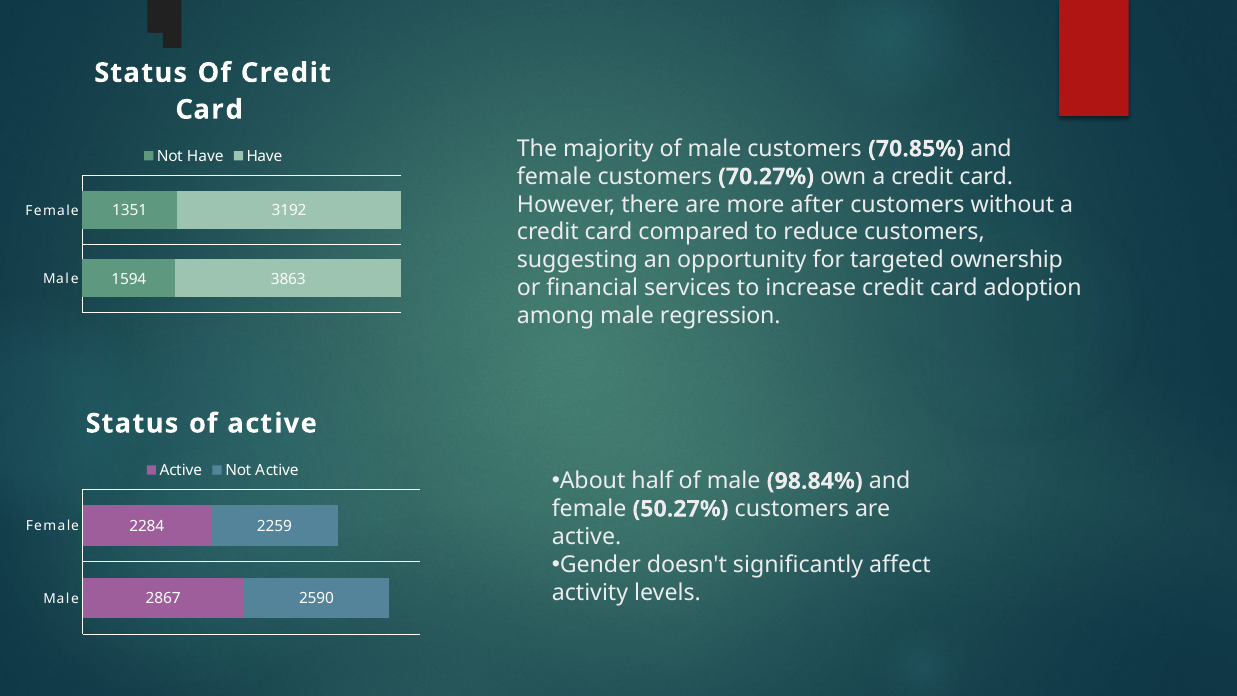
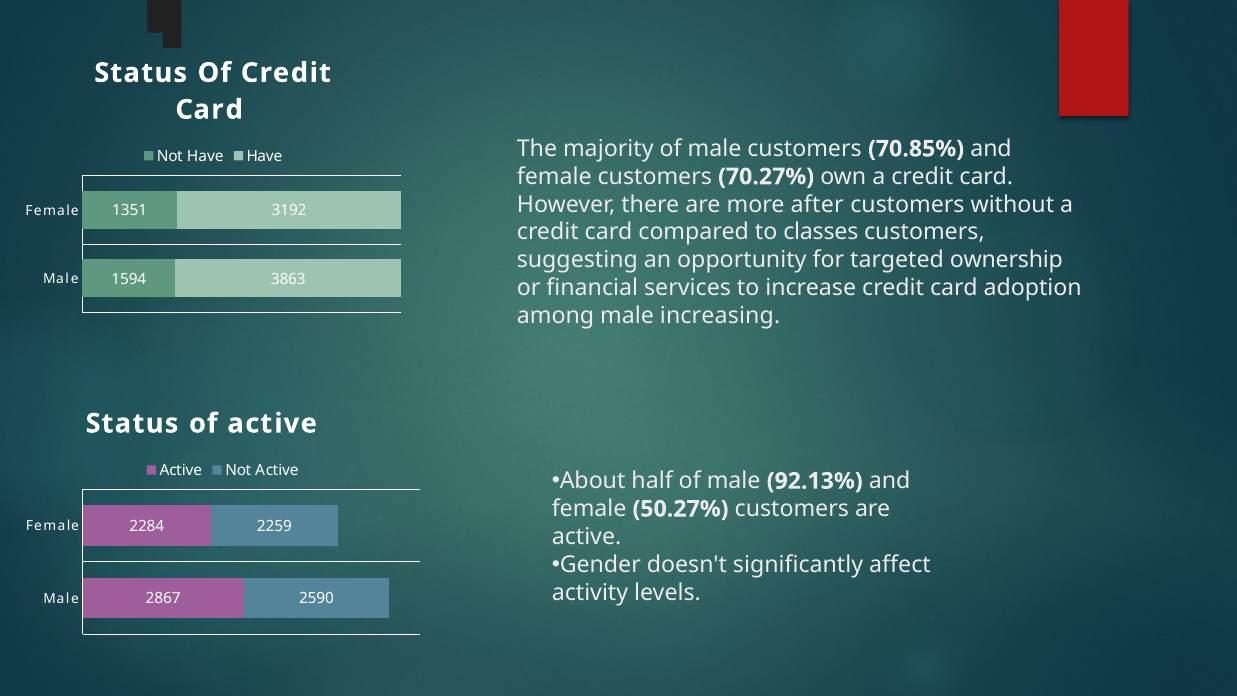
reduce: reduce -> classes (821, 232)
regression: regression -> increasing (720, 316)
98.84%: 98.84% -> 92.13% (815, 481)
